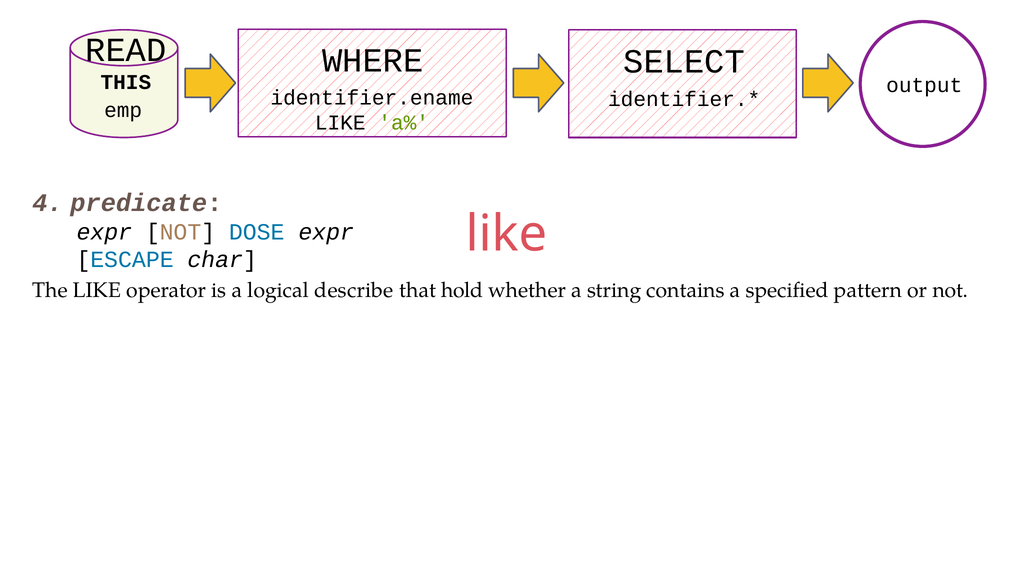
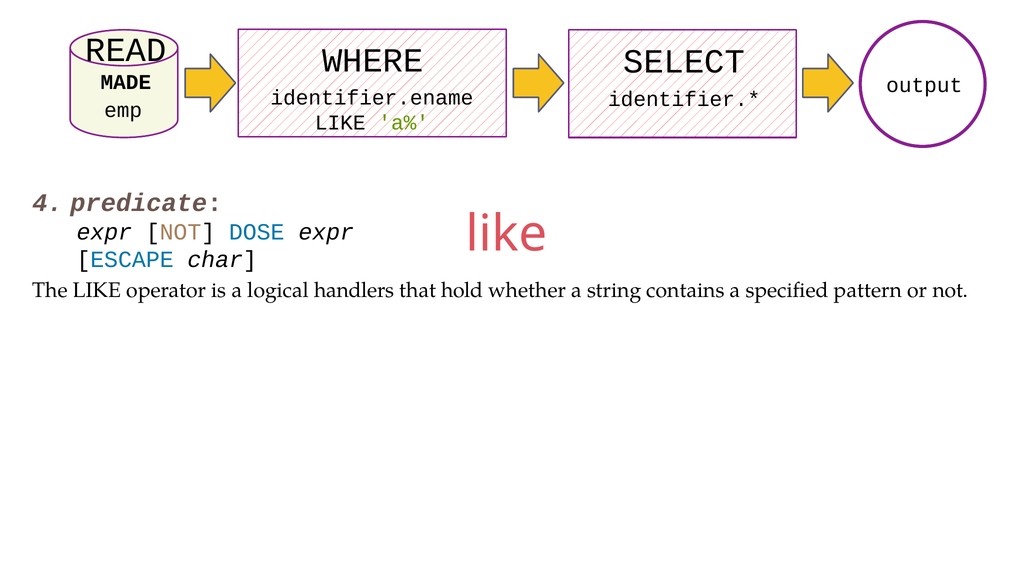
THIS: THIS -> MADE (126, 82)
describe: describe -> handlers (354, 290)
